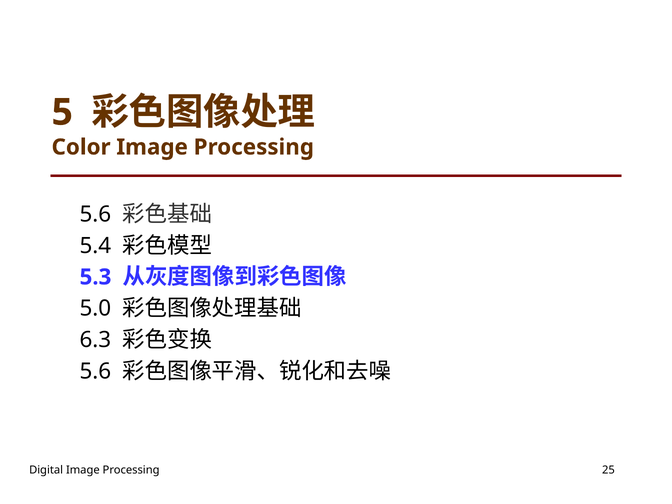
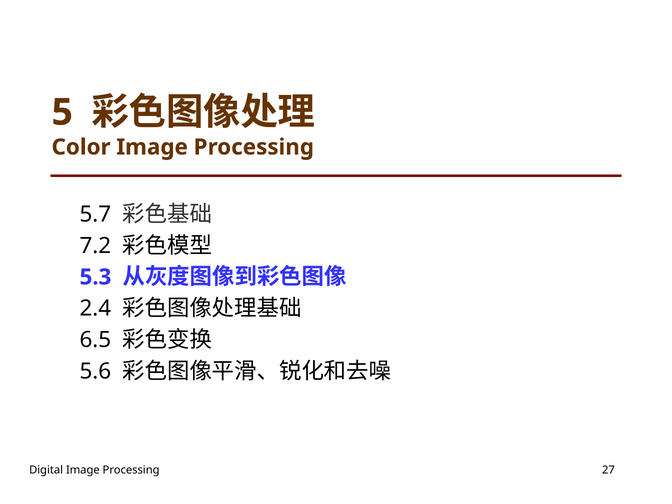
5.6: 5.6 -> 5.7 (95, 214)
5.4: 5.4 -> 7.2 (95, 246)
5.0: 5.0 -> 2.4 (95, 308)
6.3: 6.3 -> 6.5 (95, 340)
25: 25 -> 27 (608, 470)
